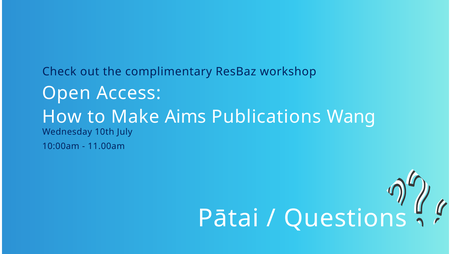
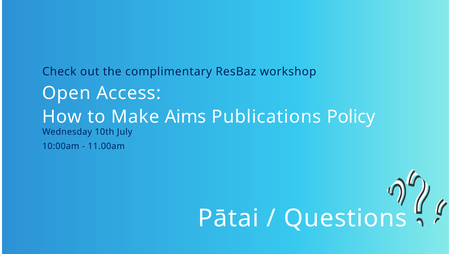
Wang: Wang -> Policy (351, 117)
